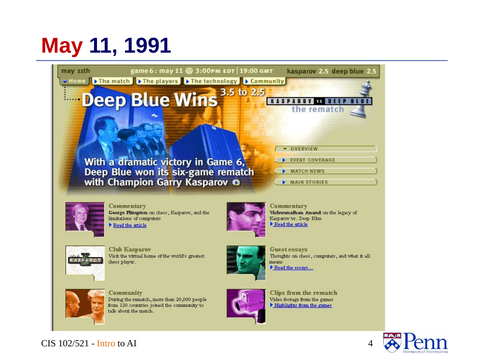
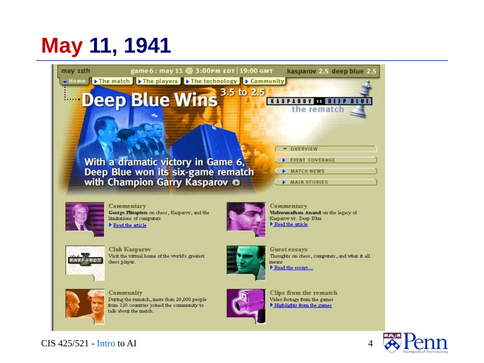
1991: 1991 -> 1941 (148, 46)
102/521: 102/521 -> 425/521 (74, 343)
Intro colour: orange -> blue (106, 343)
